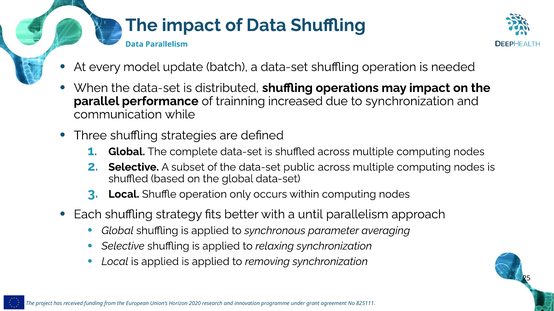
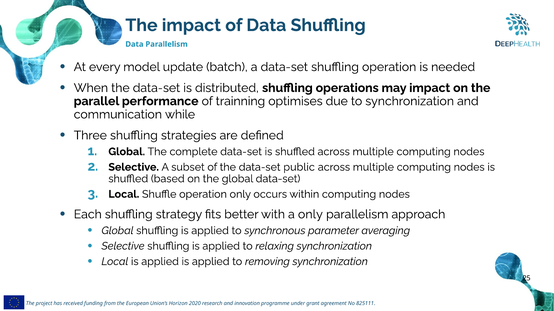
increased: increased -> optimises (295, 101)
a until: until -> only (310, 215)
